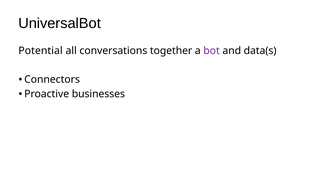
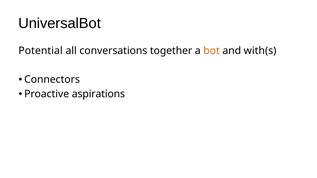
bot colour: purple -> orange (212, 51)
data(s: data(s -> with(s (260, 51)
businesses: businesses -> aspirations (98, 94)
